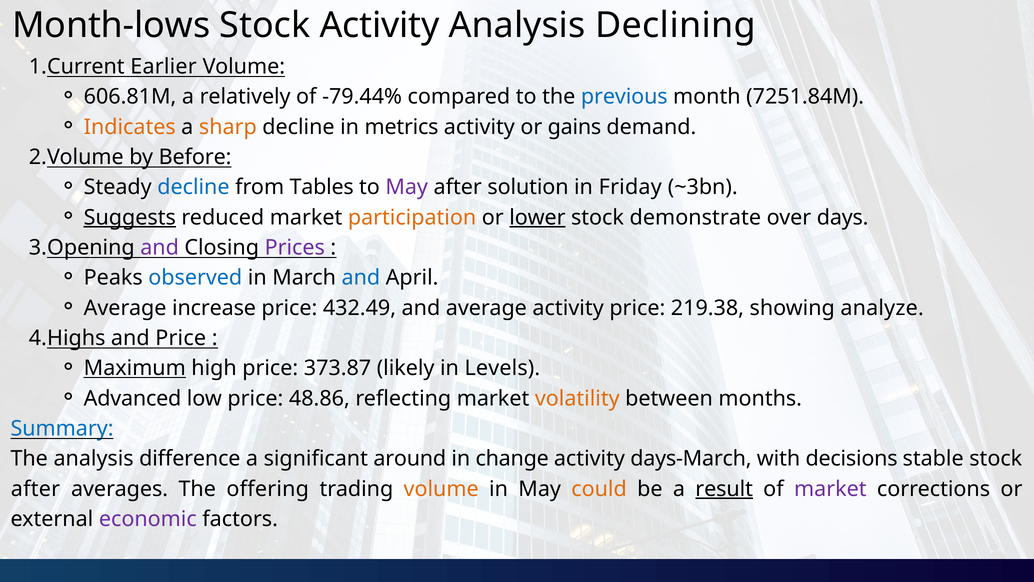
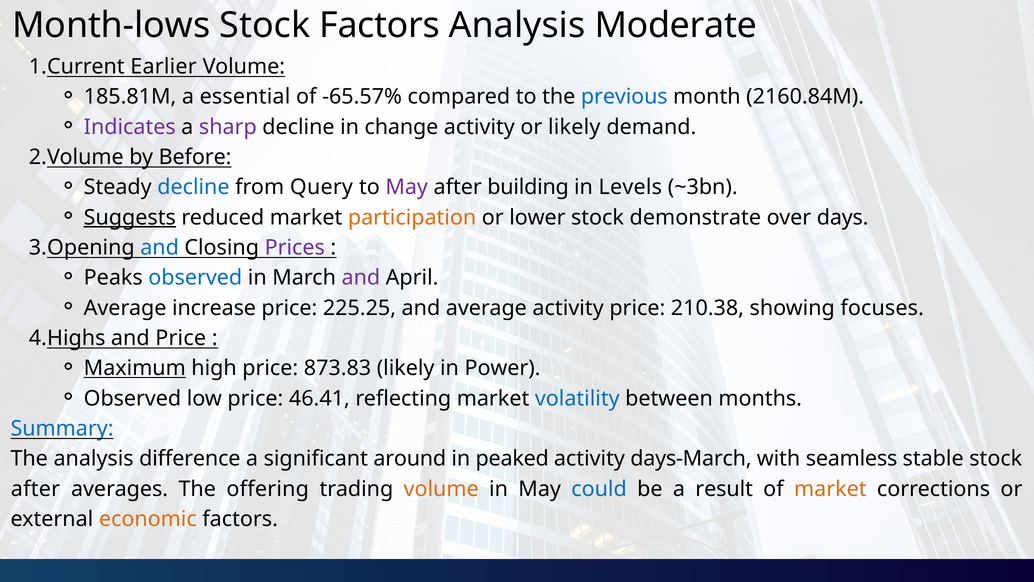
Stock Activity: Activity -> Factors (380, 25)
Declining: Declining -> Moderate (676, 25)
606.81M: 606.81M -> 185.81M (130, 97)
relatively: relatively -> essential (245, 97)
-79.44%: -79.44% -> -65.57% (362, 97)
7251.84M: 7251.84M -> 2160.84M (805, 97)
Indicates colour: orange -> purple (130, 127)
sharp colour: orange -> purple (228, 127)
metrics: metrics -> change (401, 127)
or gains: gains -> likely (574, 127)
Tables: Tables -> Query (321, 187)
solution: solution -> building (528, 187)
Friday: Friday -> Levels (630, 187)
lower underline: present -> none (537, 217)
and colour: purple -> blue (160, 247)
and colour: blue -> purple (361, 278)
432.49: 432.49 -> 225.25 (359, 308)
219.38: 219.38 -> 210.38 (707, 308)
analyze: analyze -> focuses (882, 308)
373.87: 373.87 -> 873.83 (337, 368)
Levels: Levels -> Power (503, 368)
Advanced: Advanced -> Observed (132, 398)
48.86: 48.86 -> 46.41 (319, 398)
volatility colour: orange -> blue (577, 398)
change: change -> peaked (512, 458)
decisions: decisions -> seamless (852, 458)
could colour: orange -> blue (599, 489)
result underline: present -> none (724, 489)
market colour: purple -> orange (830, 489)
economic colour: purple -> orange (148, 519)
